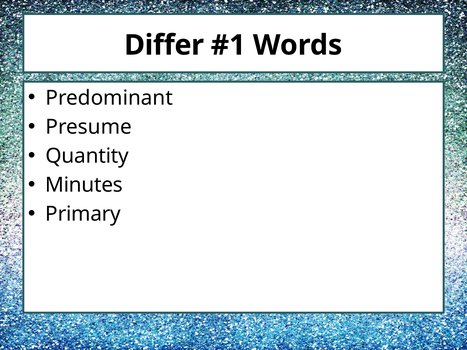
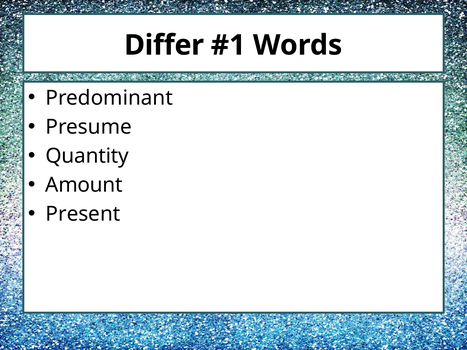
Minutes: Minutes -> Amount (84, 185)
Primary: Primary -> Present (83, 214)
